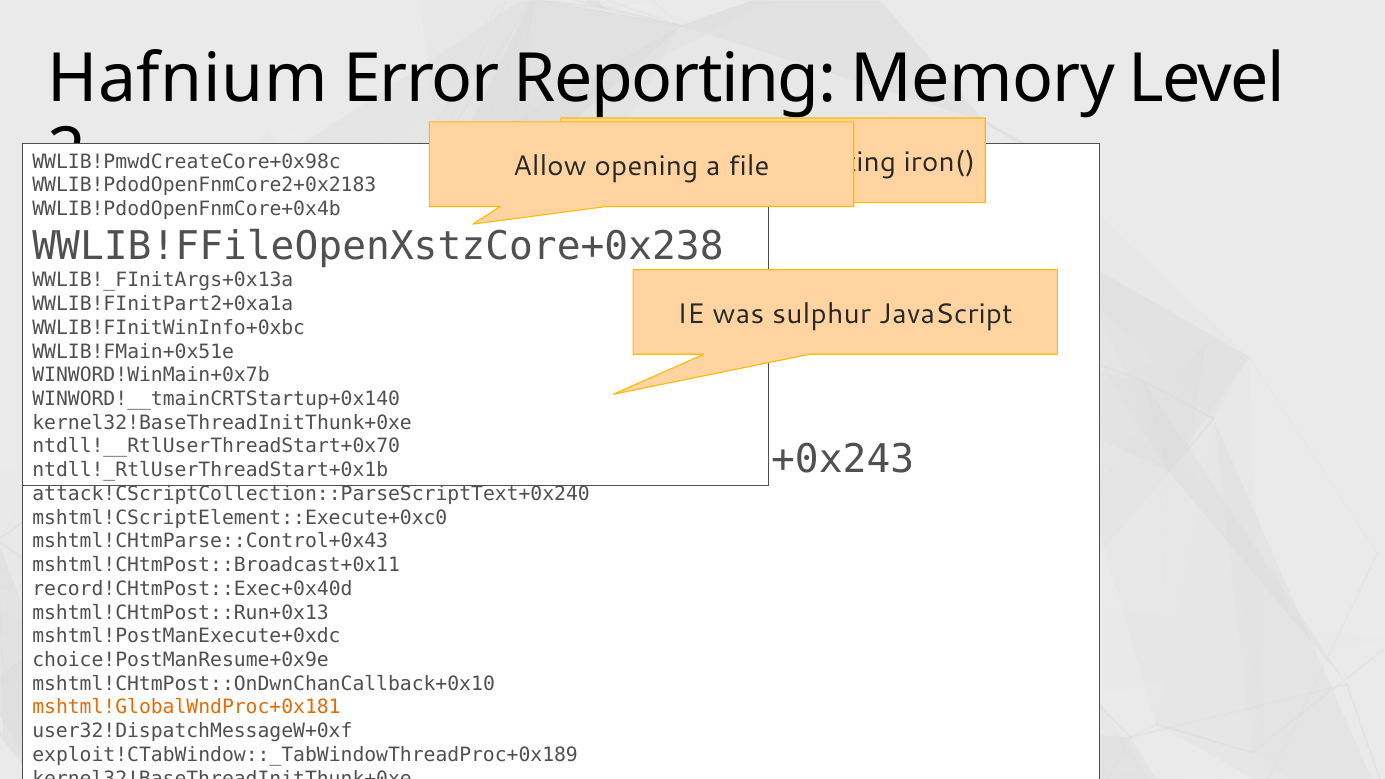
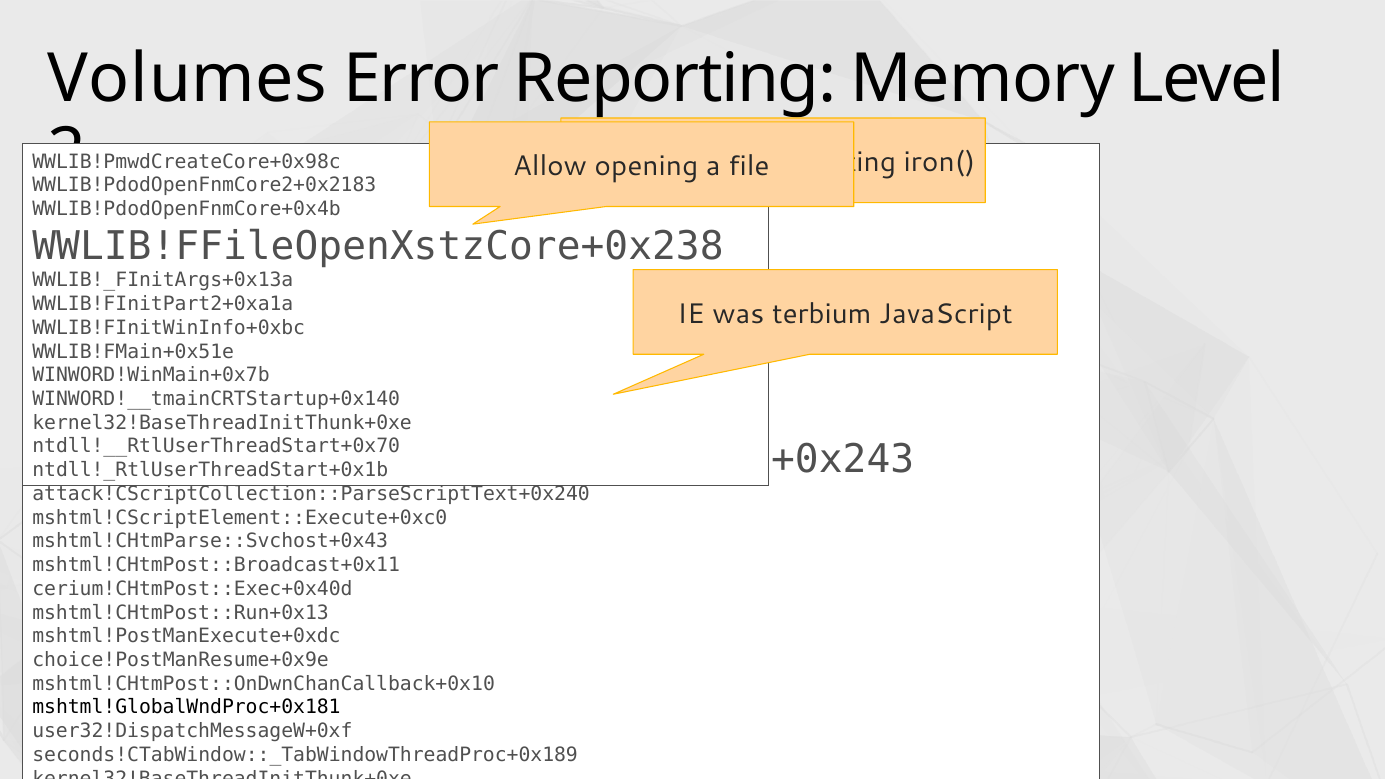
Hafnium: Hafnium -> Volumes (188, 79)
sulphur: sulphur -> terbium (822, 314)
mshtml!CHtmParse::Control+0x43: mshtml!CHtmParse::Control+0x43 -> mshtml!CHtmParse::Svchost+0x43 (210, 541)
record!CHtmPost::Exec+0x40d: record!CHtmPost::Exec+0x40d -> cerium!CHtmPost::Exec+0x40d (192, 589)
mshtml!GlobalWndProc+0x181 colour: orange -> black (186, 708)
exploit!CTabWindow::_TabWindowThreadProc+0x189: exploit!CTabWindow::_TabWindowThreadProc+0x189 -> seconds!CTabWindow::_TabWindowThreadProc+0x189 (305, 755)
